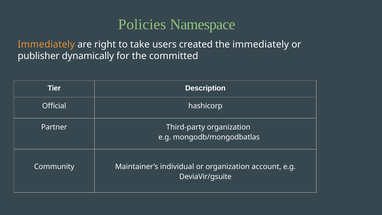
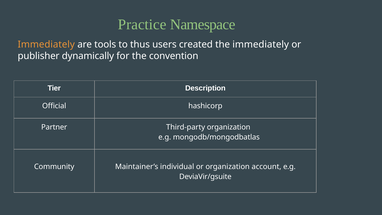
Policies: Policies -> Practice (142, 24)
right: right -> tools (105, 44)
take: take -> thus (140, 44)
committed: committed -> convention (174, 56)
